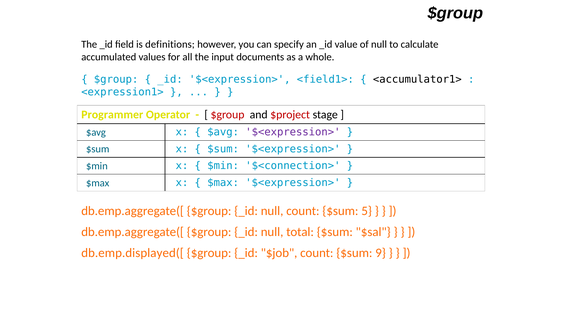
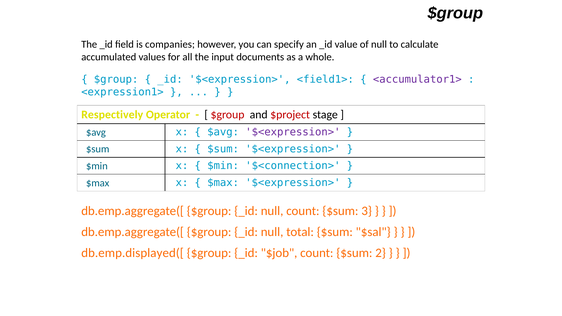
definitions: definitions -> companies (170, 44)
<accumulator1> colour: black -> purple (417, 79)
Programmer: Programmer -> Respectively (112, 115)
5: 5 -> 3 (367, 211)
9: 9 -> 2 (381, 253)
